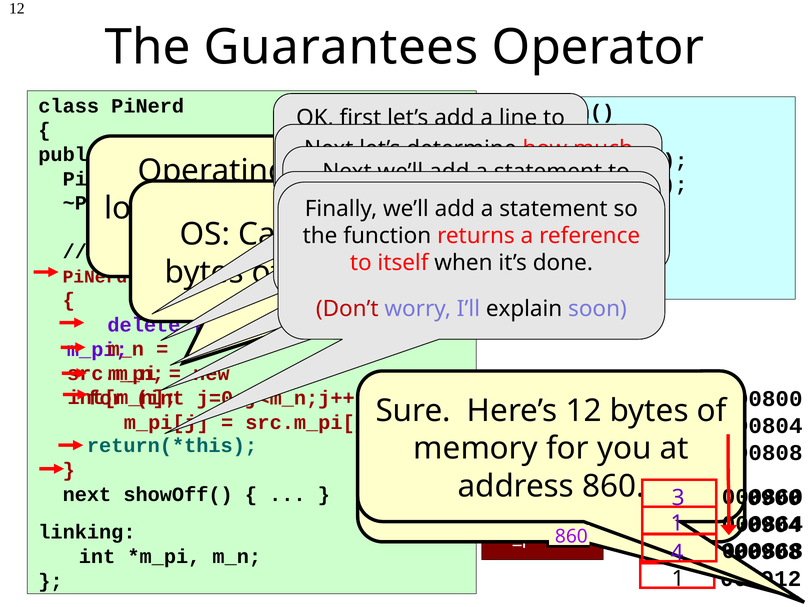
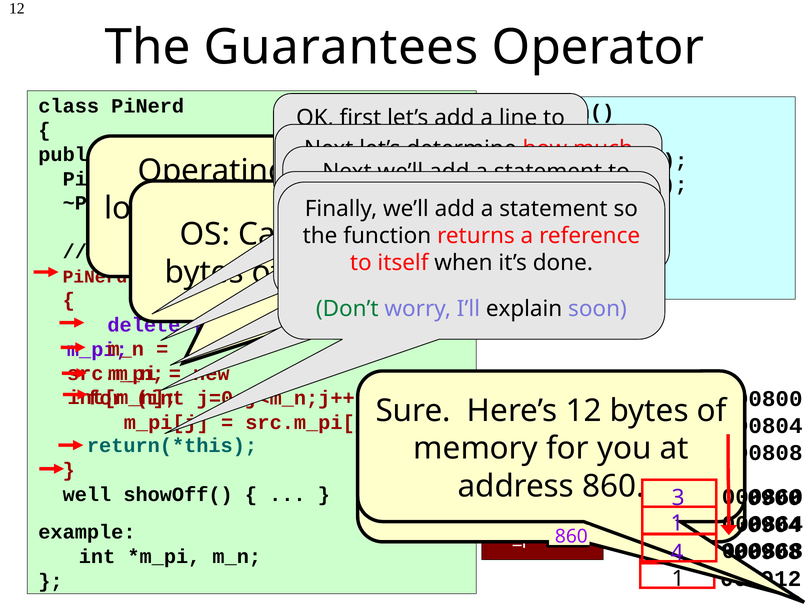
Don’t colour: red -> green (347, 309)
next: next -> well (87, 495)
linking: linking -> example (87, 533)
